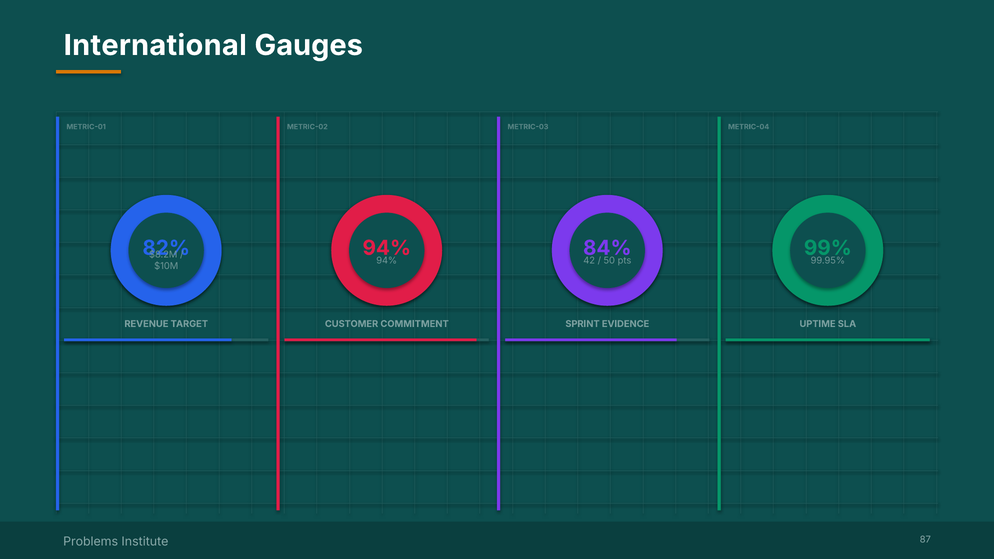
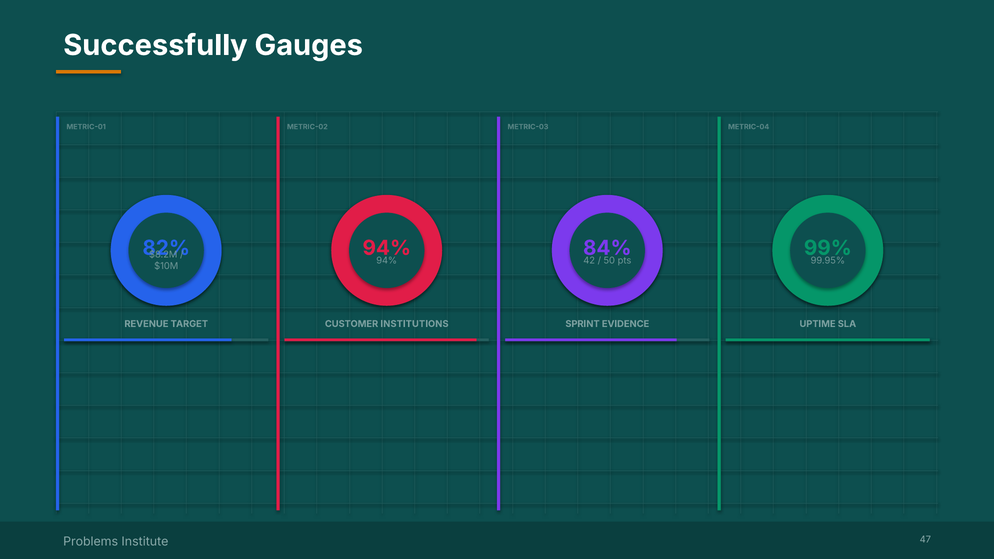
International: International -> Successfully (155, 45)
COMMITMENT: COMMITMENT -> INSTITUTIONS (415, 324)
87: 87 -> 47 (925, 540)
